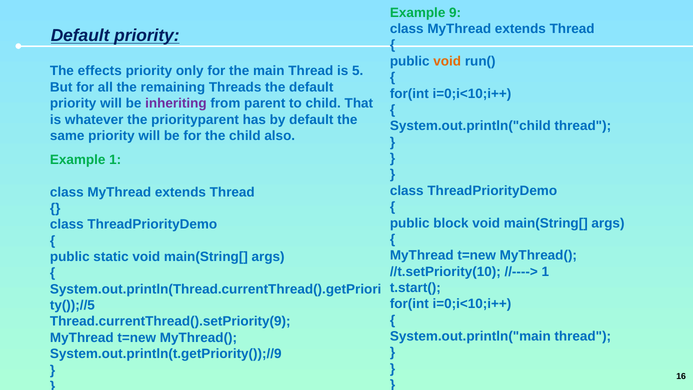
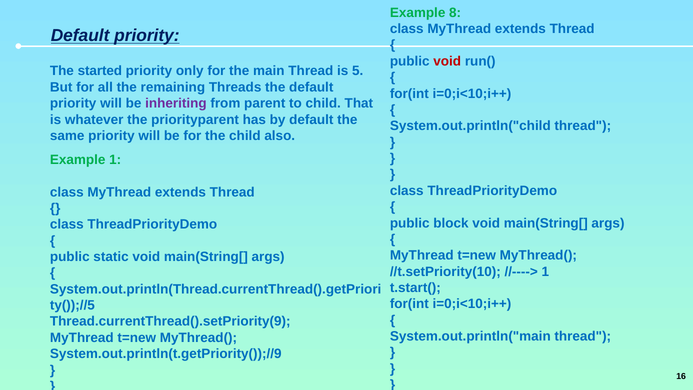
9: 9 -> 8 (455, 13)
void colour: orange -> red (447, 61)
effects: effects -> started (100, 71)
